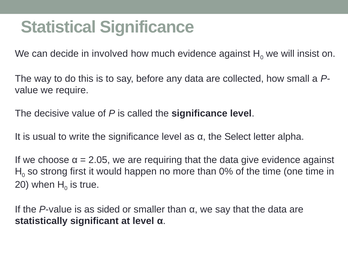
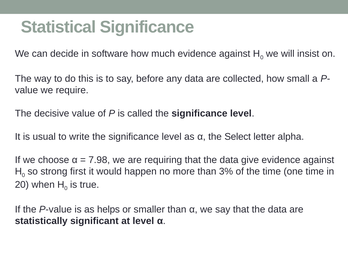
involved: involved -> software (110, 54)
2.05: 2.05 -> 7.98 (99, 160)
0%: 0% -> 3% (226, 171)
sided: sided -> helps (108, 209)
